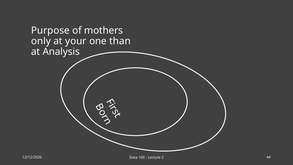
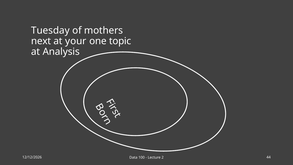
Purpose: Purpose -> Tuesday (50, 30)
only: only -> next (41, 41)
than: than -> topic (120, 41)
